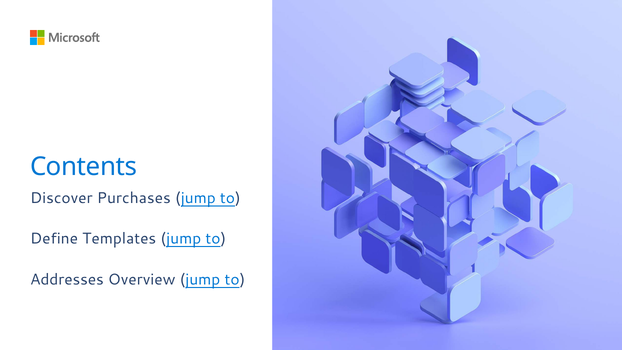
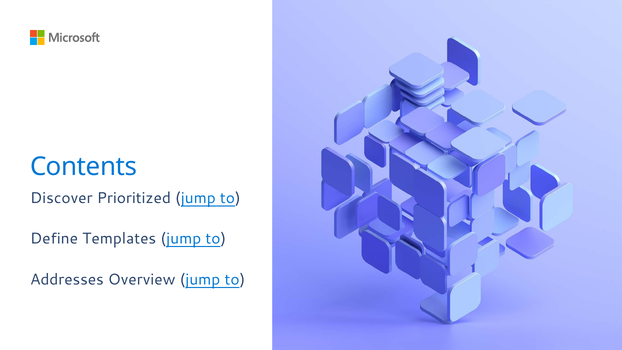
Purchases: Purchases -> Prioritized (134, 198)
